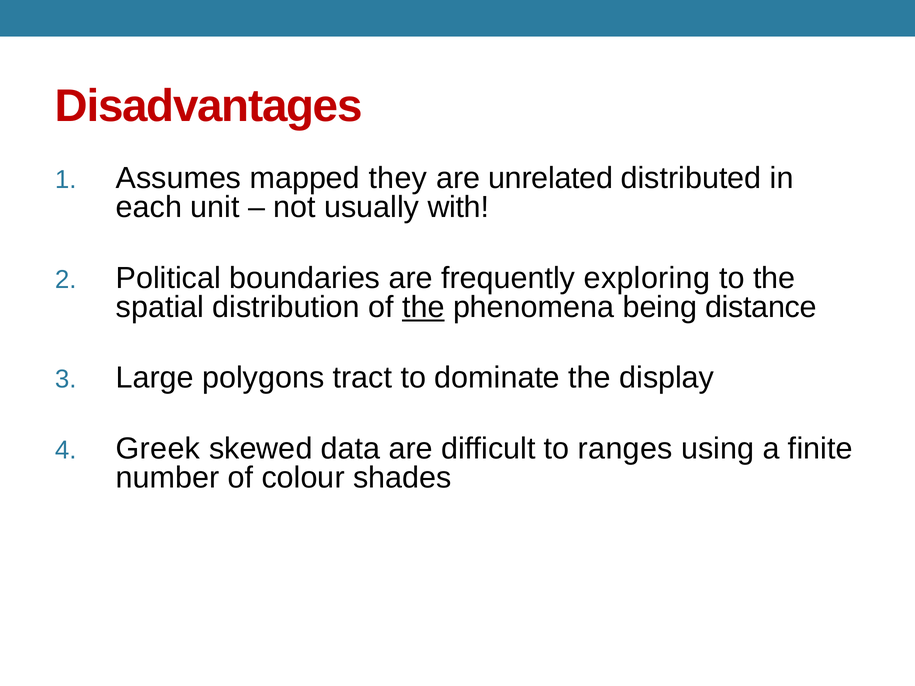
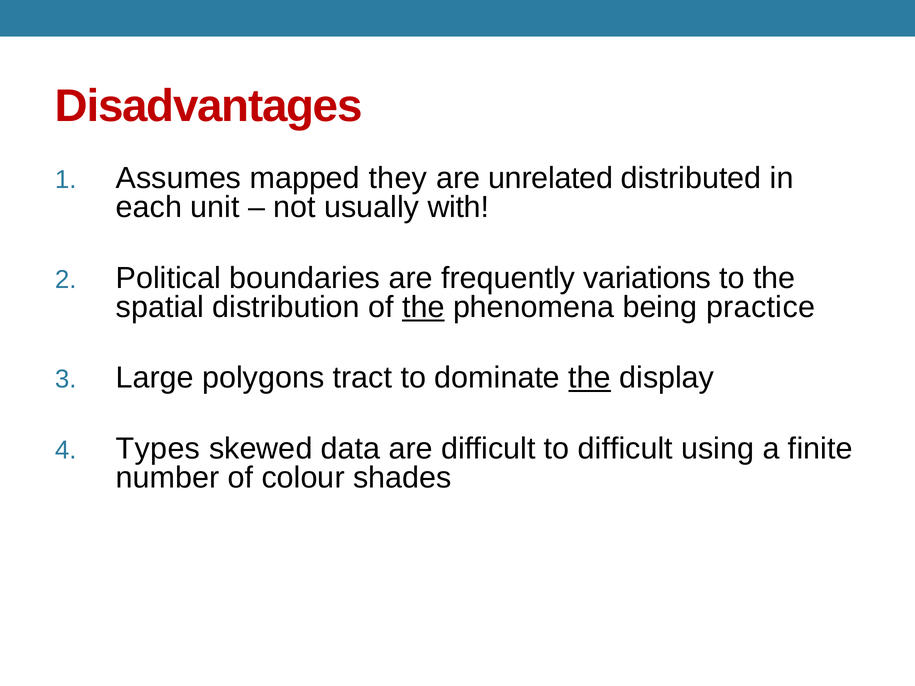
exploring: exploring -> variations (647, 278)
distance: distance -> practice (761, 307)
the underline: none -> present (590, 378)
Greek: Greek -> Types (158, 449)
to ranges: ranges -> difficult (625, 449)
